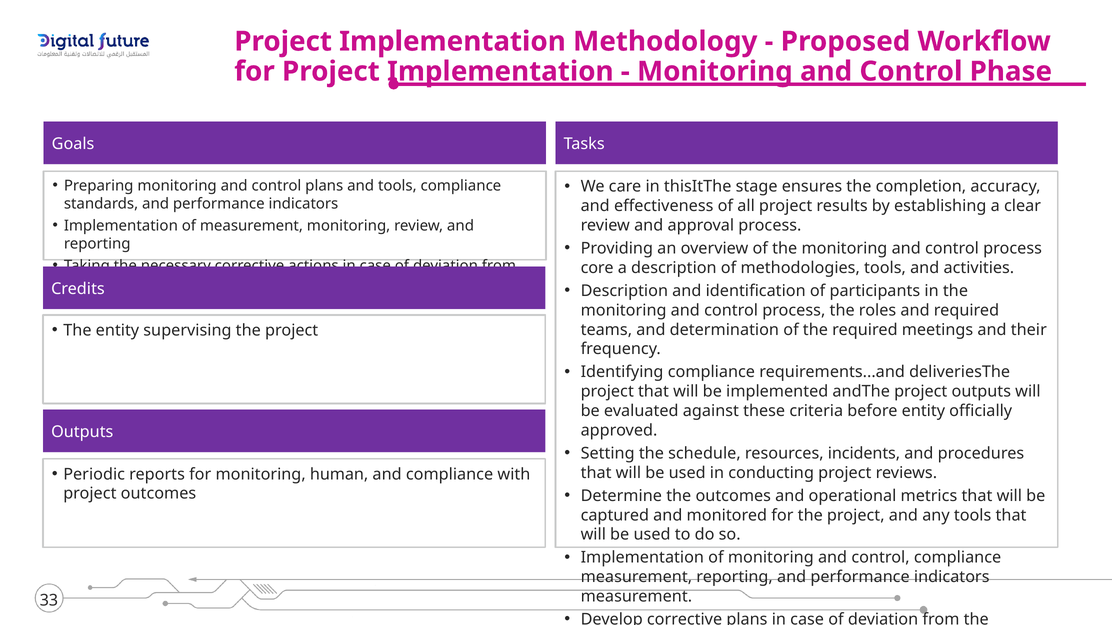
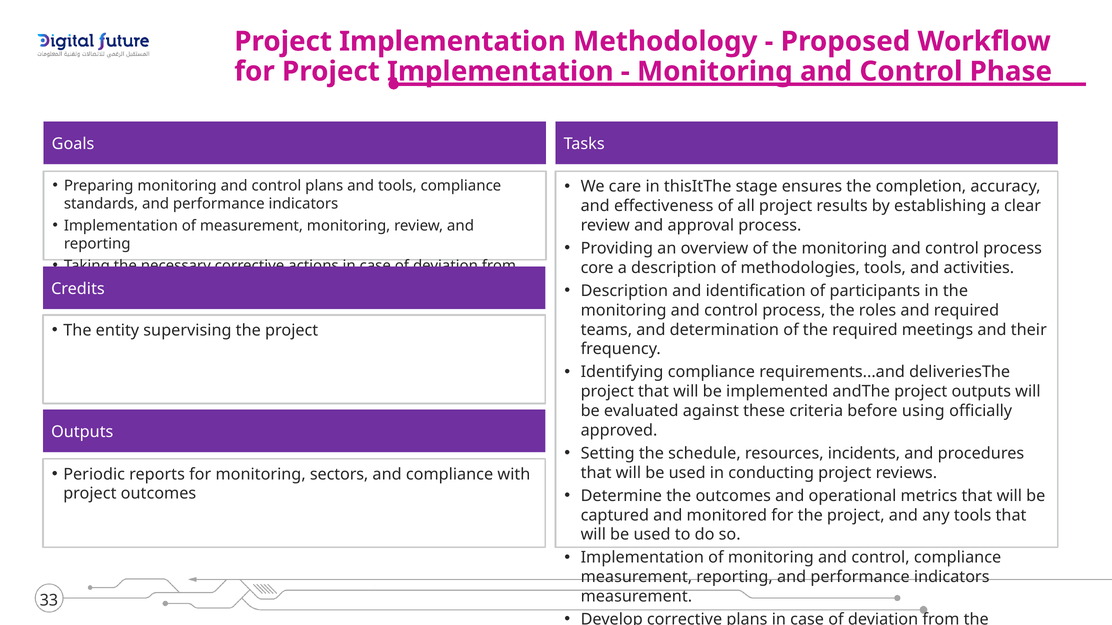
before entity: entity -> using (923, 411)
human: human -> sectors (339, 475)
